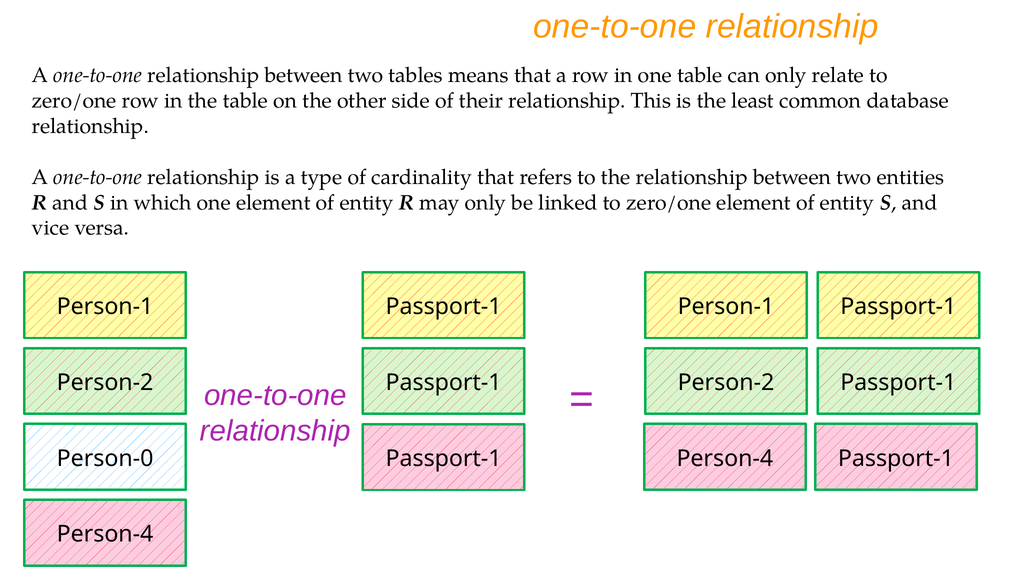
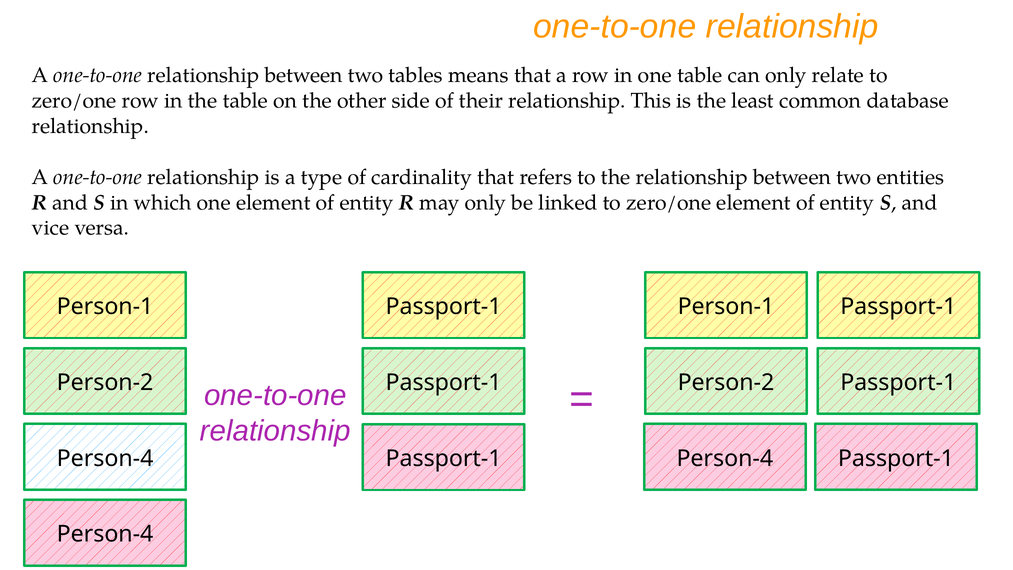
Person-0: Person-0 -> Person-4 (105, 458)
